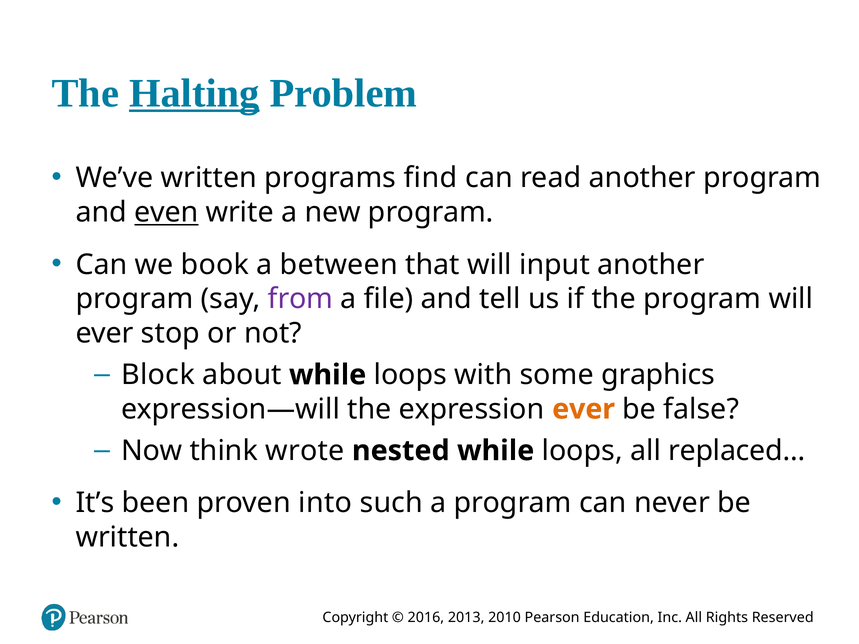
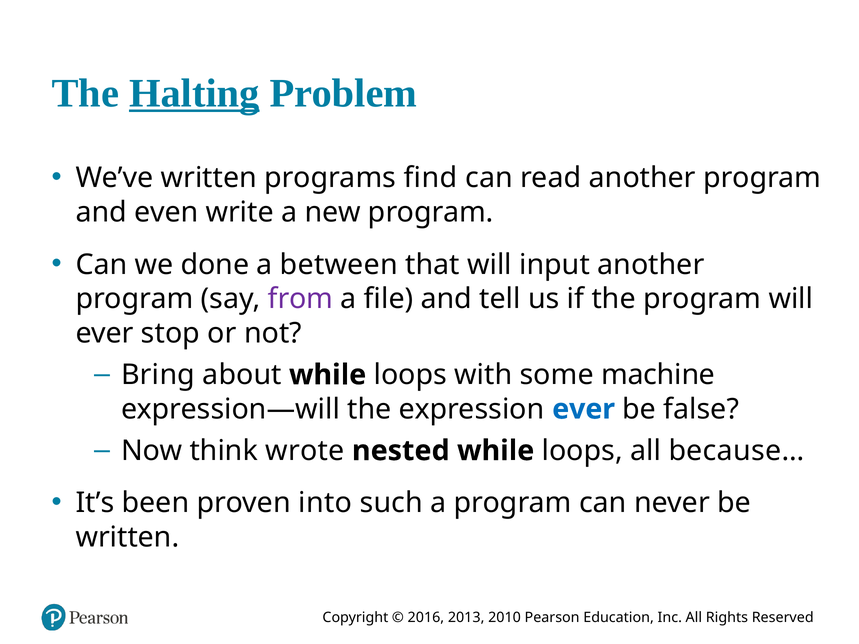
even underline: present -> none (166, 212)
book: book -> done (215, 265)
Block: Block -> Bring (158, 375)
graphics: graphics -> machine (658, 375)
ever colour: orange -> blue (584, 409)
replaced…: replaced… -> because… (736, 451)
